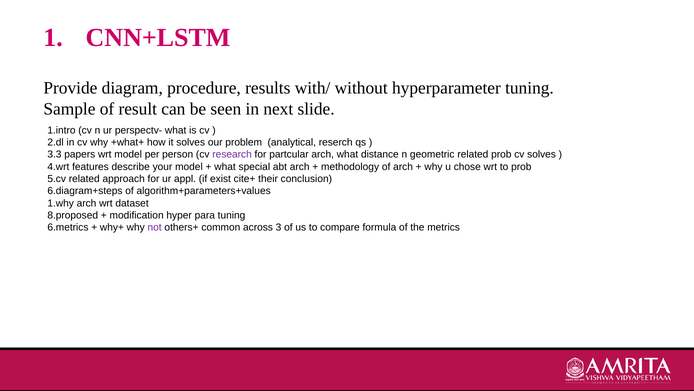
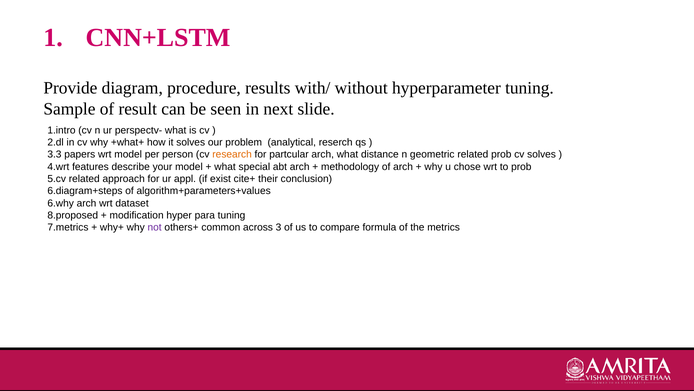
research colour: purple -> orange (232, 154)
1.why: 1.why -> 6.why (61, 203)
6.metrics: 6.metrics -> 7.metrics (68, 227)
